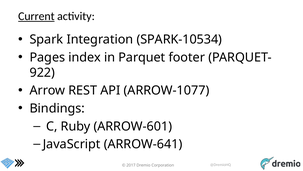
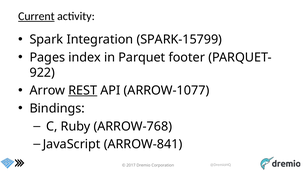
SPARK-10534: SPARK-10534 -> SPARK-15799 (179, 39)
REST underline: none -> present (83, 90)
ARROW-601: ARROW-601 -> ARROW-768 (133, 126)
ARROW-641: ARROW-641 -> ARROW-841 (143, 144)
